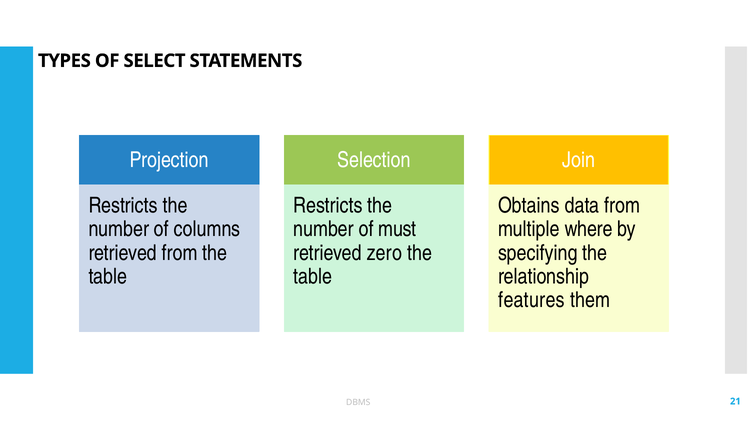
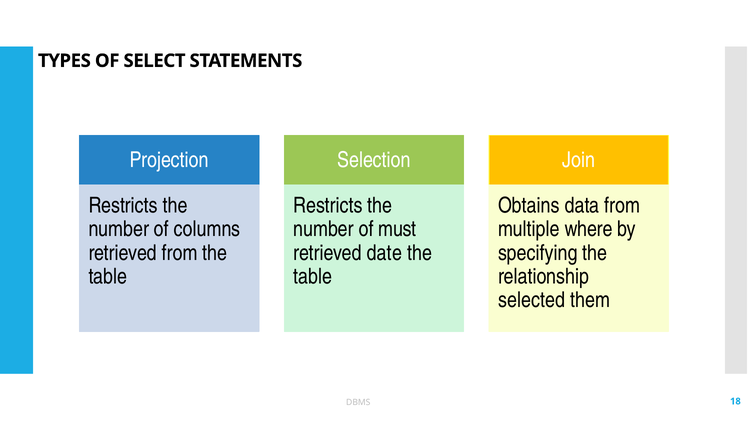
zero: zero -> date (384, 253)
features: features -> selected (532, 300)
21: 21 -> 18 (735, 401)
